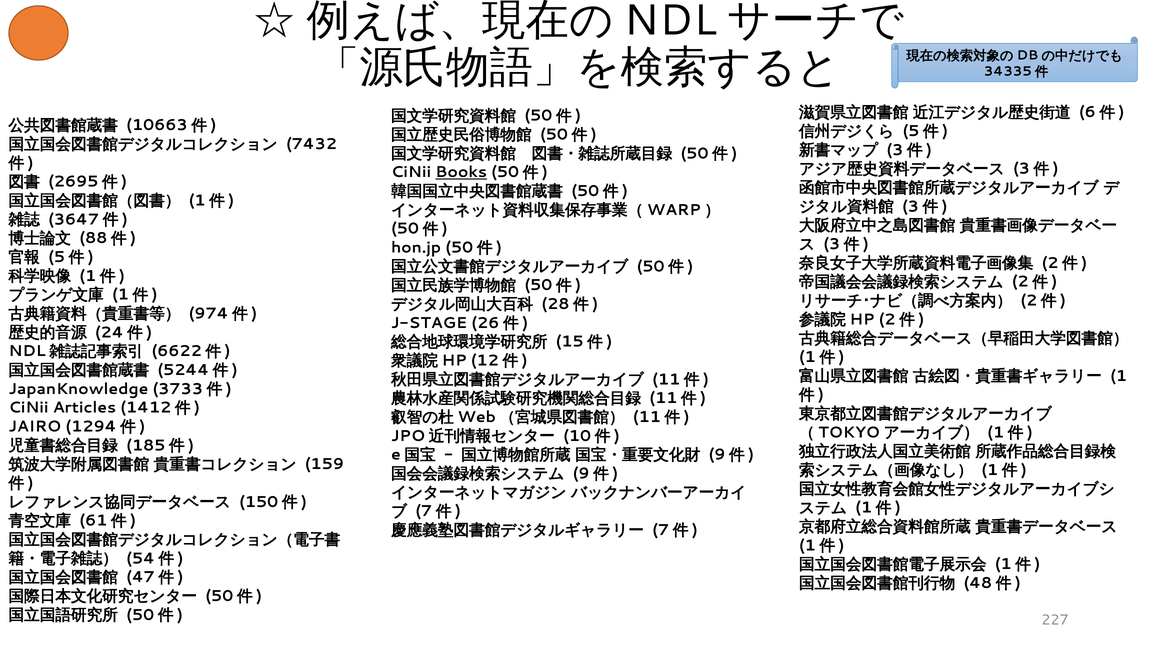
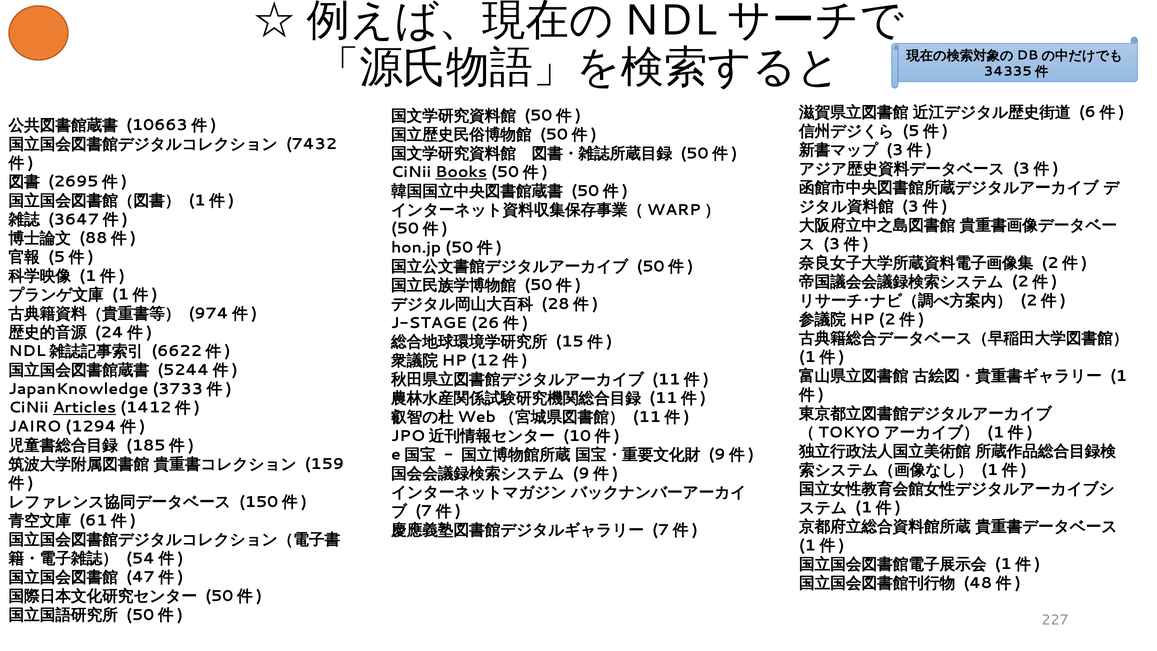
Articles underline: none -> present (84, 408)
